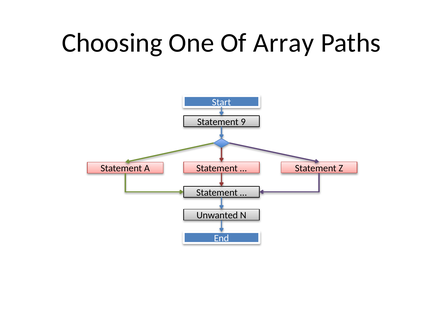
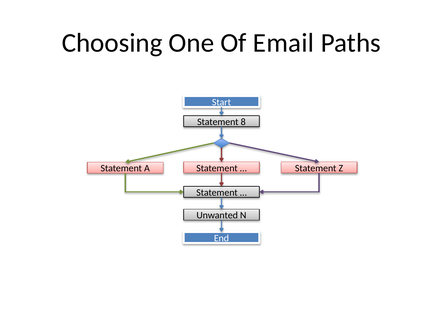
Array: Array -> Email (284, 43)
9: 9 -> 8 (243, 122)
